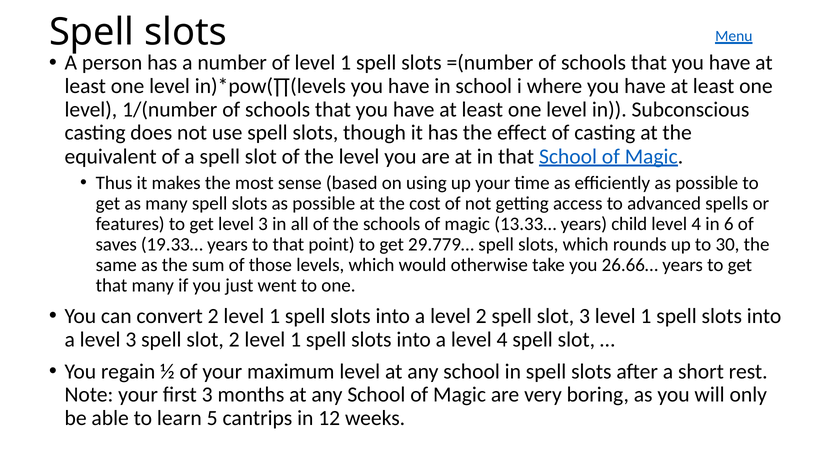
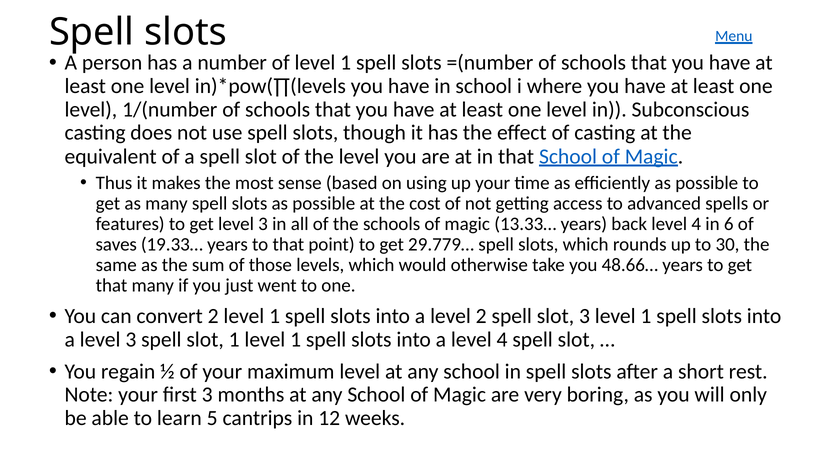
child: child -> back (629, 224)
26.66…: 26.66… -> 48.66… (630, 265)
slot 2: 2 -> 1 (234, 339)
